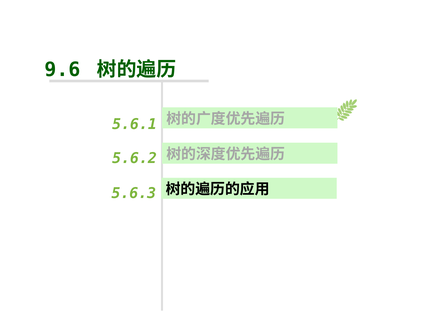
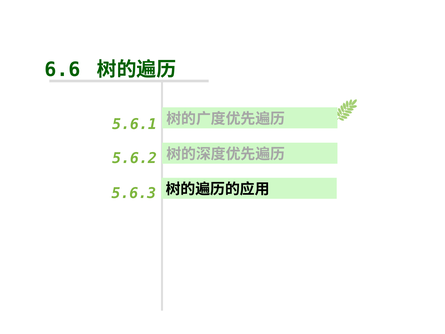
9.6: 9.6 -> 6.6 (62, 69)
